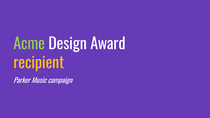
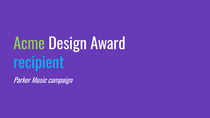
recipient colour: yellow -> light blue (39, 63)
